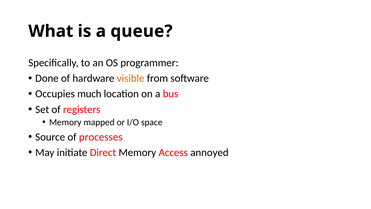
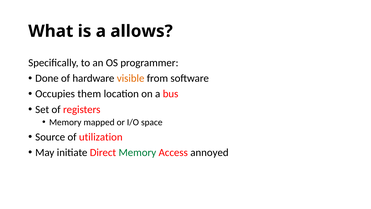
queue: queue -> allows (142, 31)
much: much -> them (89, 94)
processes: processes -> utilization (101, 137)
Memory colour: black -> green (137, 152)
